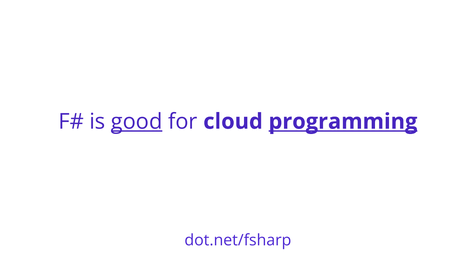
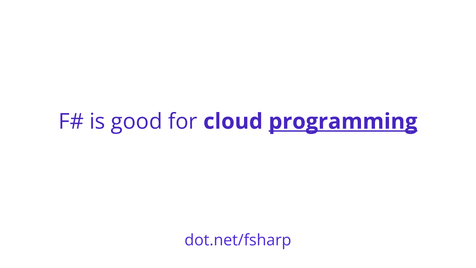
good underline: present -> none (137, 121)
